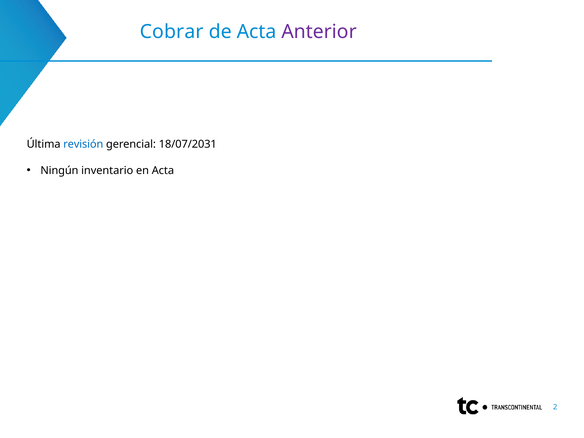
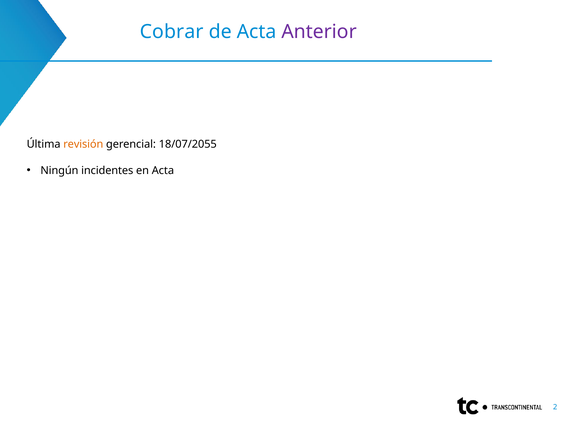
revisión colour: blue -> orange (83, 144)
18/07/2031: 18/07/2031 -> 18/07/2055 (188, 144)
inventario: inventario -> incidentes (107, 171)
